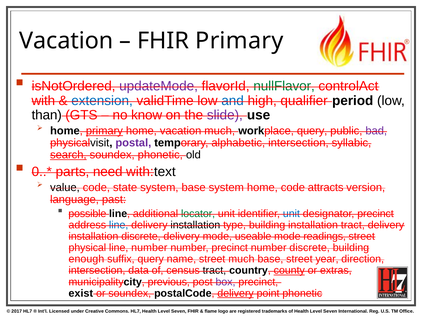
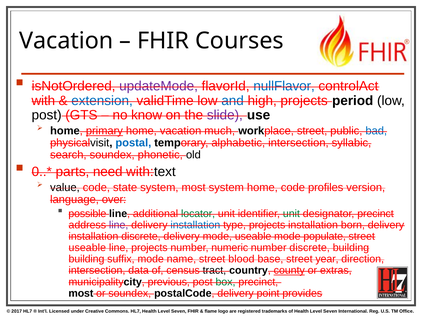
FHIR Primary: Primary -> Courses (239, 41)
nullFlavor colour: green -> blue (284, 86)
high qualifier: qualifier -> projects (304, 101)
than: than -> post (47, 115)
workplace query: query -> street (312, 131)
bad colour: purple -> blue (376, 131)
postal colour: purple -> blue (133, 143)
search underline: present -> none (68, 155)
system base: base -> most (194, 188)
attracts: attracts -> profiles (326, 188)
past: past -> over (114, 200)
unit colour: blue -> green (291, 214)
line colour: blue -> purple (119, 225)
installation colour: black -> blue (195, 225)
type building: building -> projects (267, 225)
installation tract: tract -> born (353, 225)
readings: readings -> populate (325, 237)
physical: physical -> useable (87, 248)
line number: number -> projects (149, 248)
number precinct: precinct -> numeric (230, 248)
enough: enough -> building (86, 260)
suffix query: query -> mode (151, 260)
street much: much -> blood (241, 260)
box colour: purple -> green (226, 282)
exist: exist -> most (81, 294)
delivery underline: present -> none (236, 294)
point phonetic: phonetic -> provides (302, 294)
